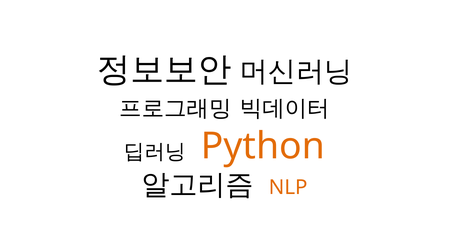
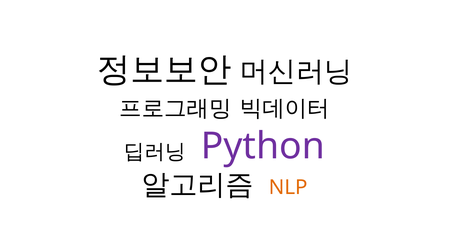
Python colour: orange -> purple (263, 147)
